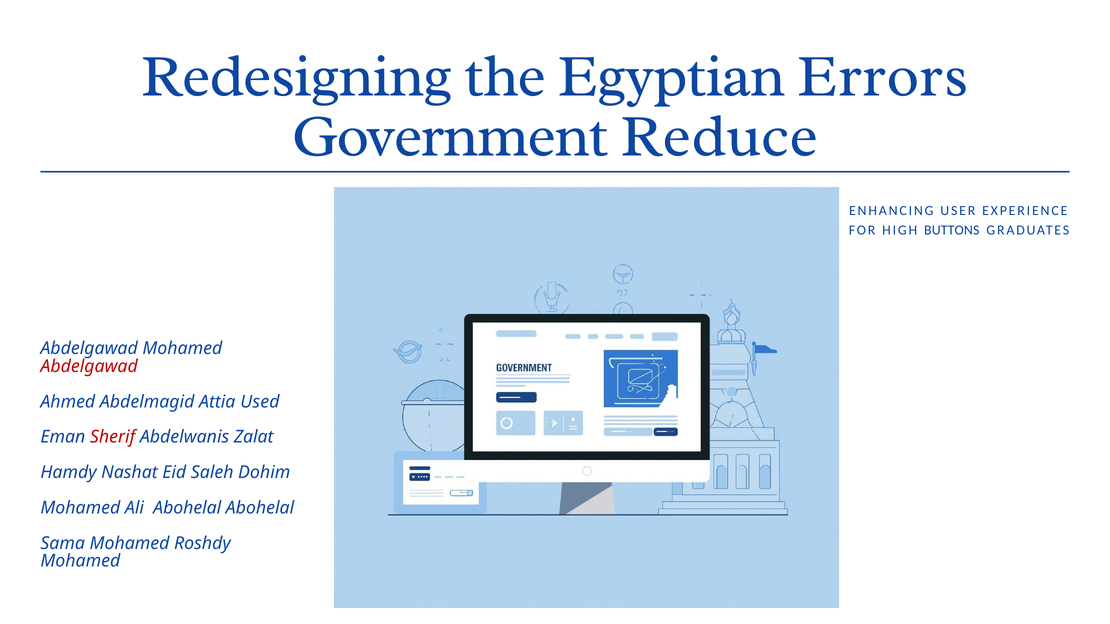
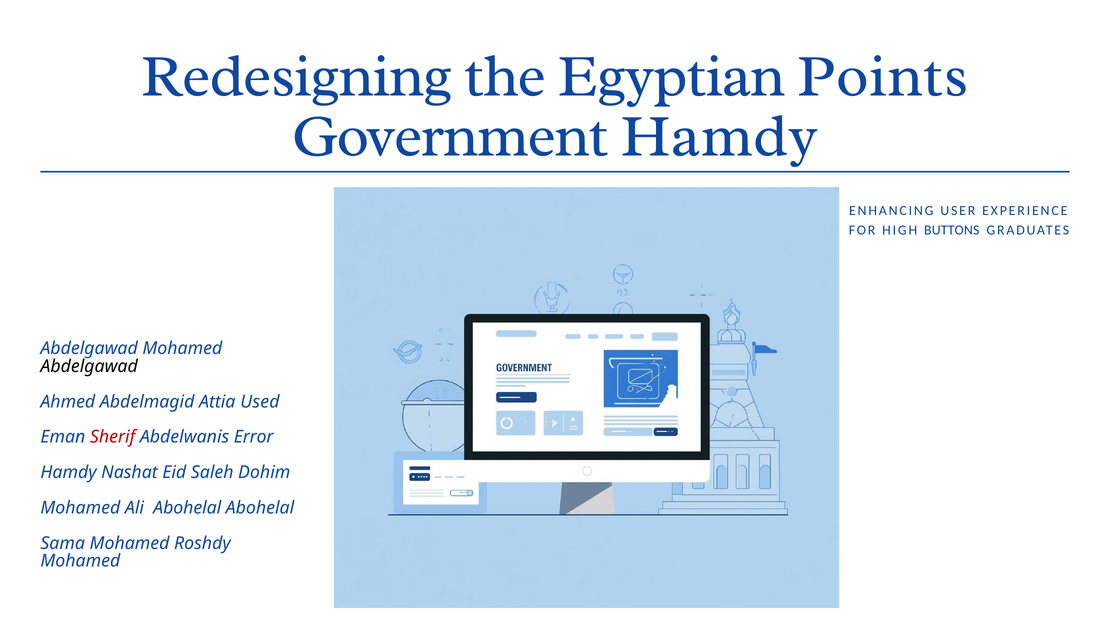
Errors: Errors -> Points (883, 76)
Government Reduce: Reduce -> Hamdy (719, 136)
Abdelgawad colour: red -> black (89, 366)
Zalat: Zalat -> Error (254, 437)
